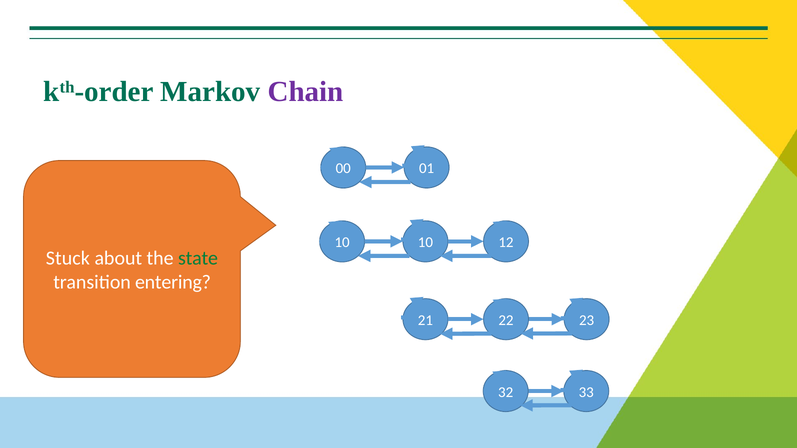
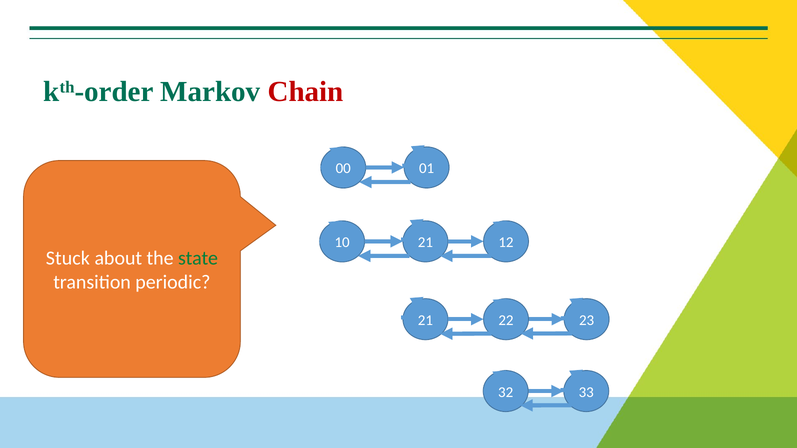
Chain colour: purple -> red (306, 92)
10: 10 -> 21 (425, 243)
entering: entering -> periodic (173, 282)
